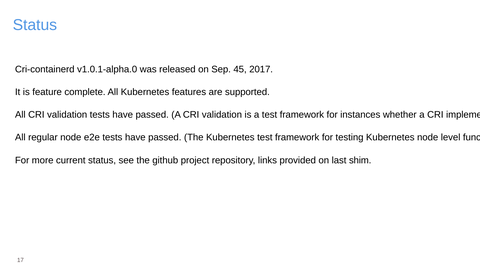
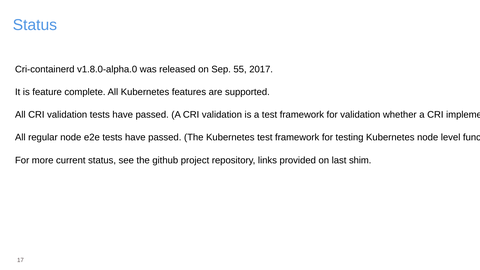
v1.0.1-alpha.0: v1.0.1-alpha.0 -> v1.8.0-alpha.0 (107, 69)
45: 45 -> 55 (240, 69)
for instances: instances -> validation (360, 115)
